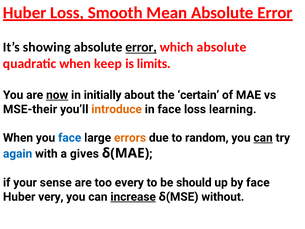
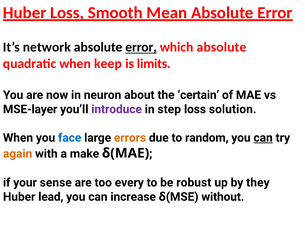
showing: showing -> network (47, 47)
now underline: present -> none (57, 95)
initially: initially -> neuron (103, 95)
MSE-their: MSE-their -> MSE-layer (30, 109)
introduce colour: orange -> purple (117, 109)
in face: face -> step (169, 109)
learning: learning -> solution (233, 109)
again colour: blue -> orange (18, 154)
gives: gives -> make (84, 154)
should: should -> robust (194, 182)
by face: face -> they (258, 182)
very: very -> lead (51, 197)
increase underline: present -> none (133, 197)
